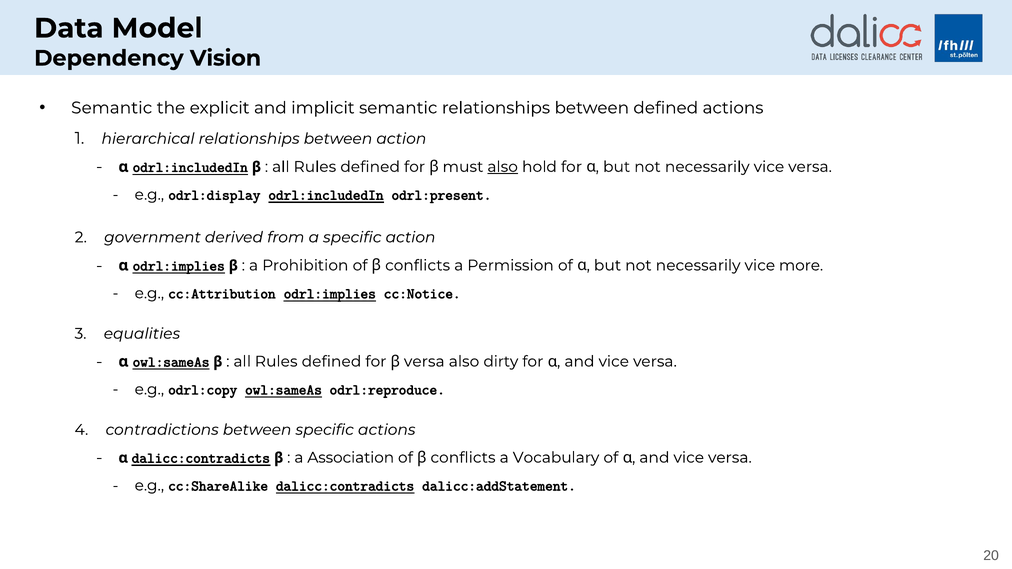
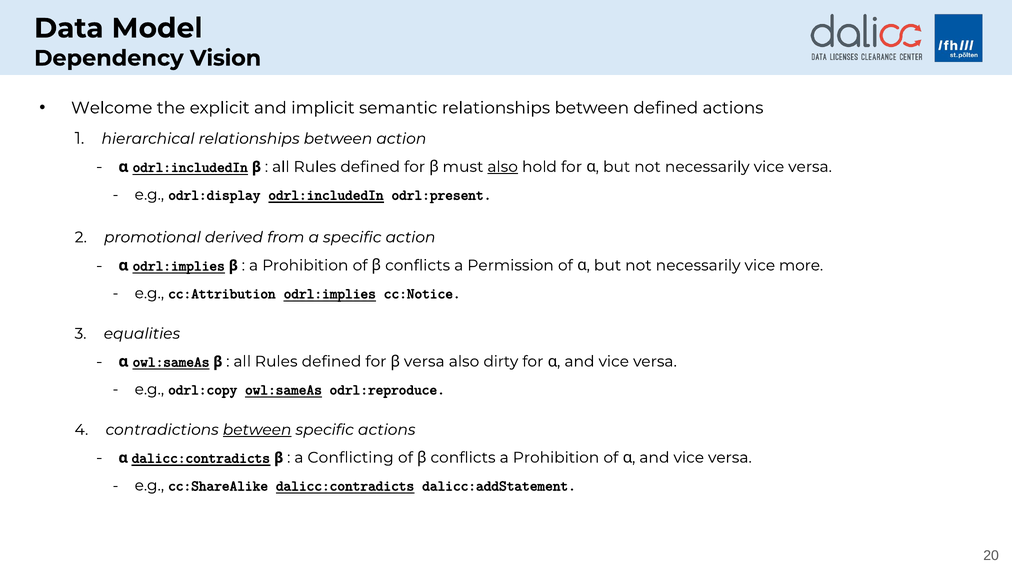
Semantic: Semantic -> Welcome (112, 108)
government: government -> promotional (152, 237)
between underline: none -> present (257, 430)
Association: Association -> Conflicting (351, 458)
conflicts a Vocabulary: Vocabulary -> Prohibition (556, 458)
